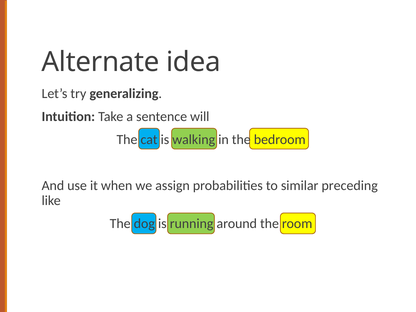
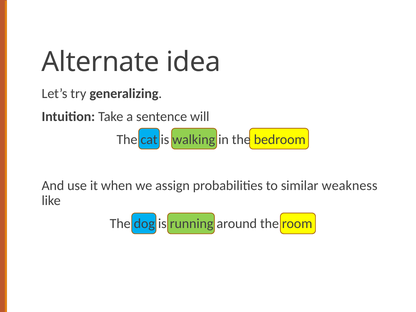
preceding: preceding -> weakness (350, 186)
